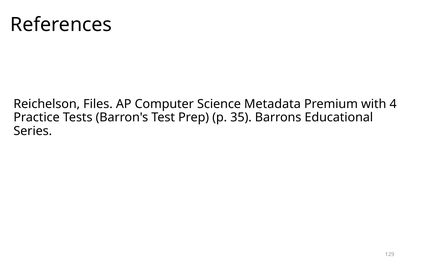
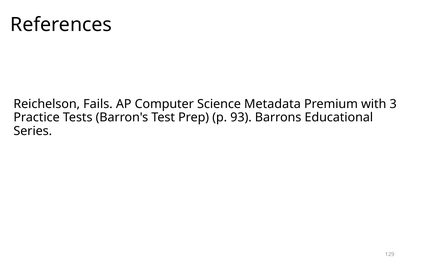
Files: Files -> Fails (98, 104)
4: 4 -> 3 (393, 104)
35: 35 -> 93 (241, 118)
